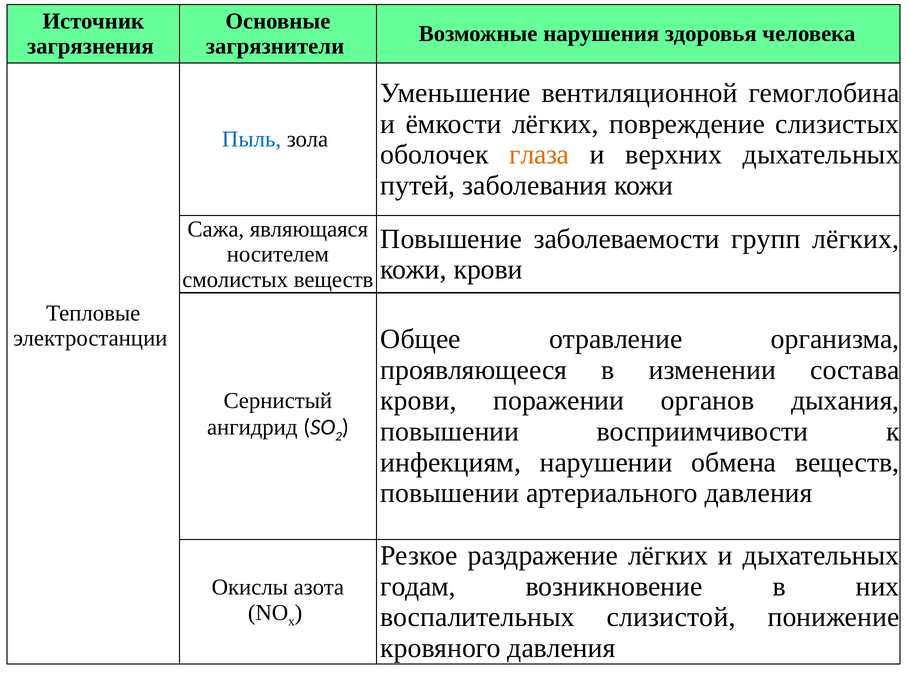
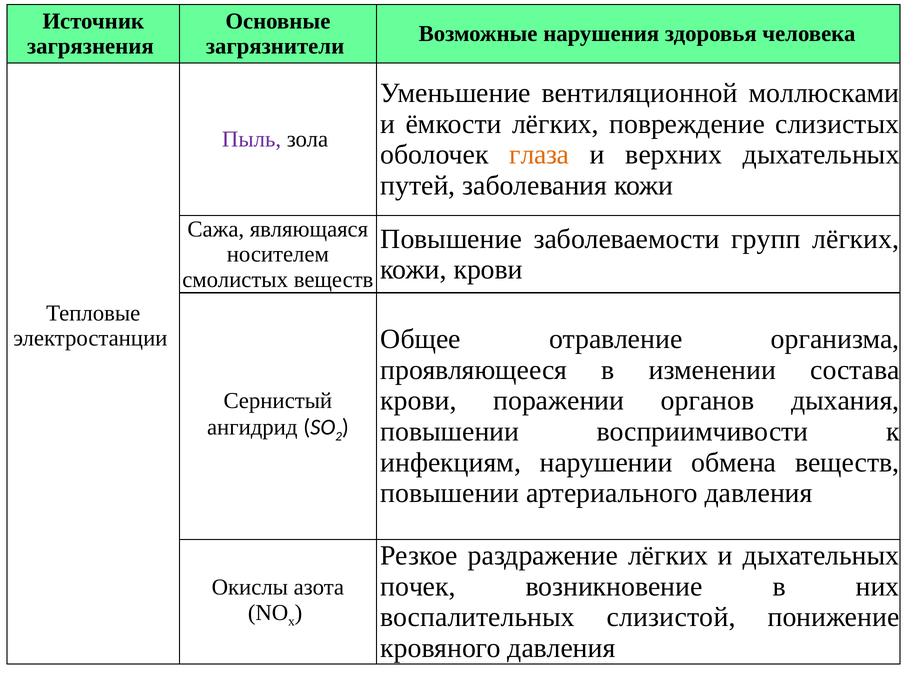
гемоглобина: гемоглобина -> моллюсками (824, 93)
Пыль colour: blue -> purple (252, 139)
годам: годам -> почек (418, 587)
